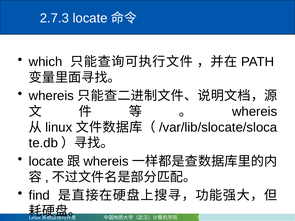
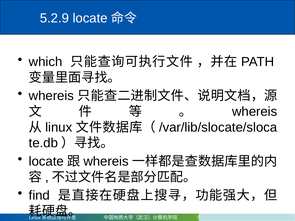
2.7.3: 2.7.3 -> 5.2.9 (54, 18)
